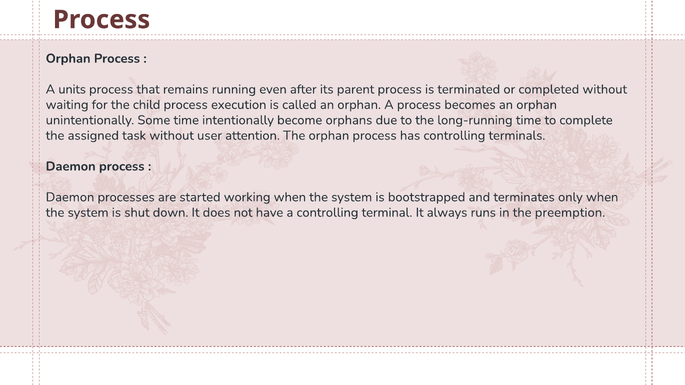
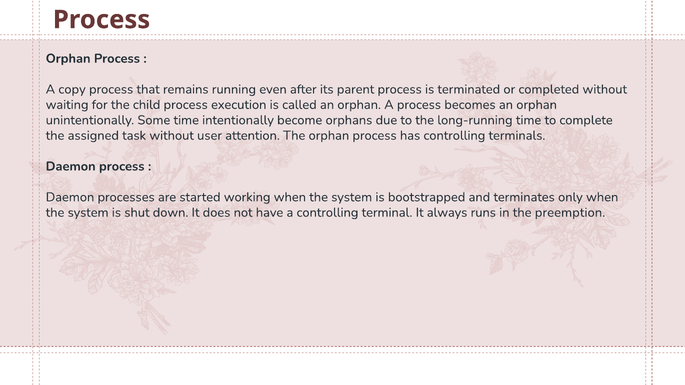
units: units -> copy (72, 89)
